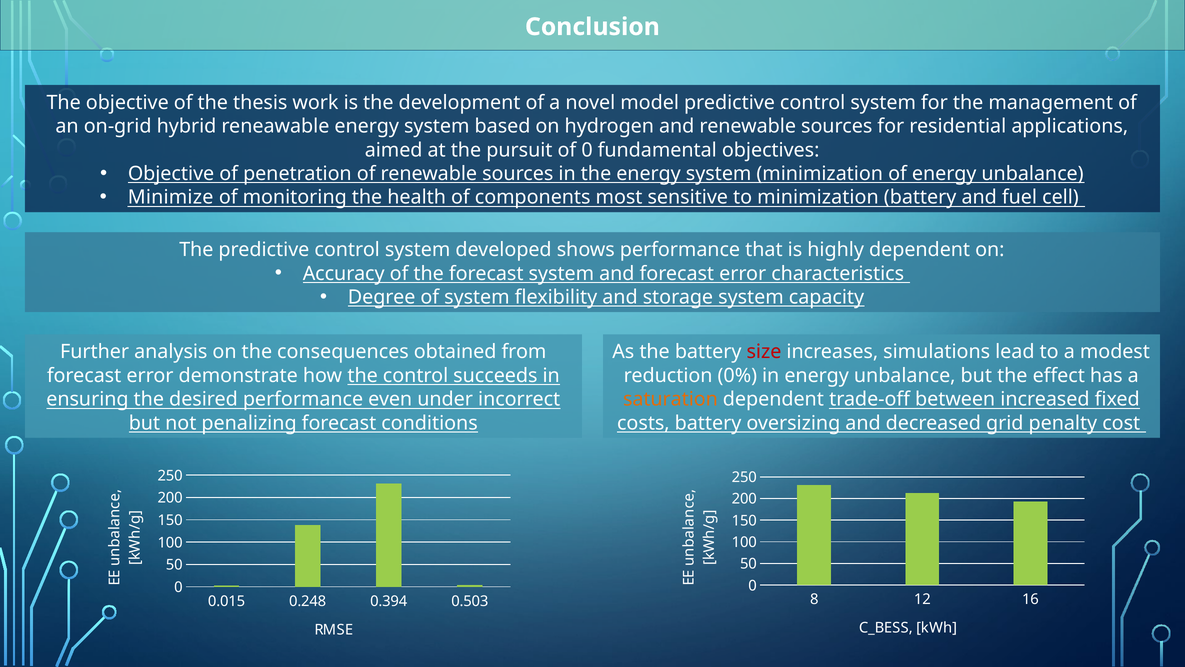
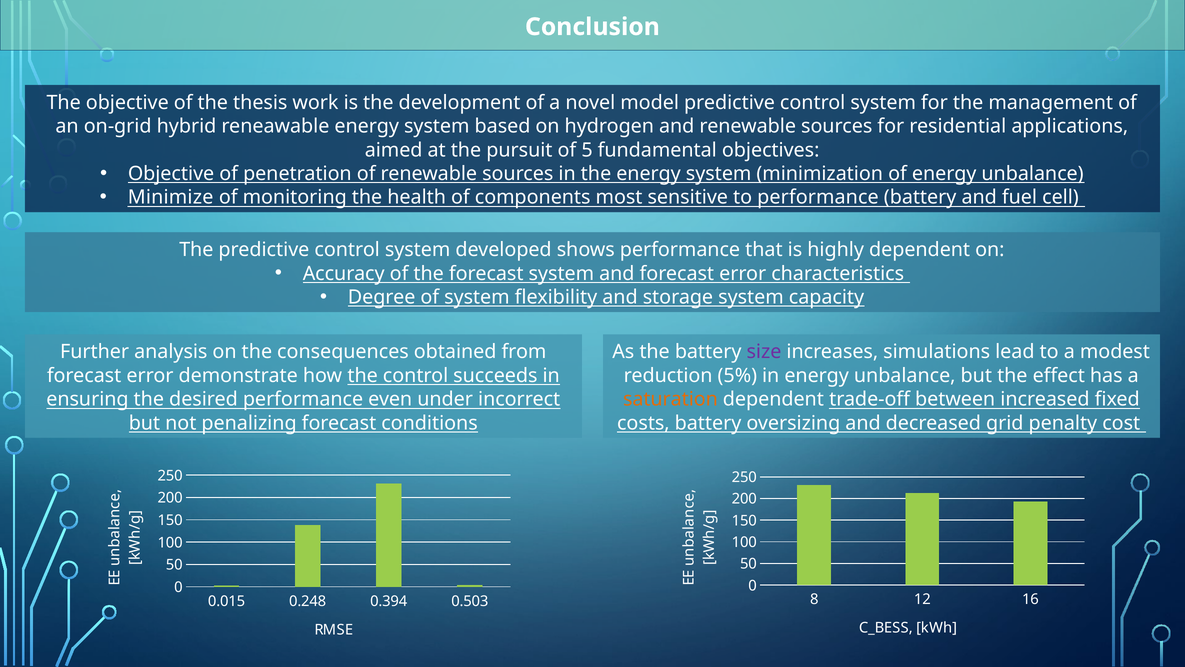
of 0: 0 -> 5 (587, 150)
to minimization: minimization -> performance (818, 197)
size colour: red -> purple (764, 352)
0%: 0% -> 5% (737, 375)
